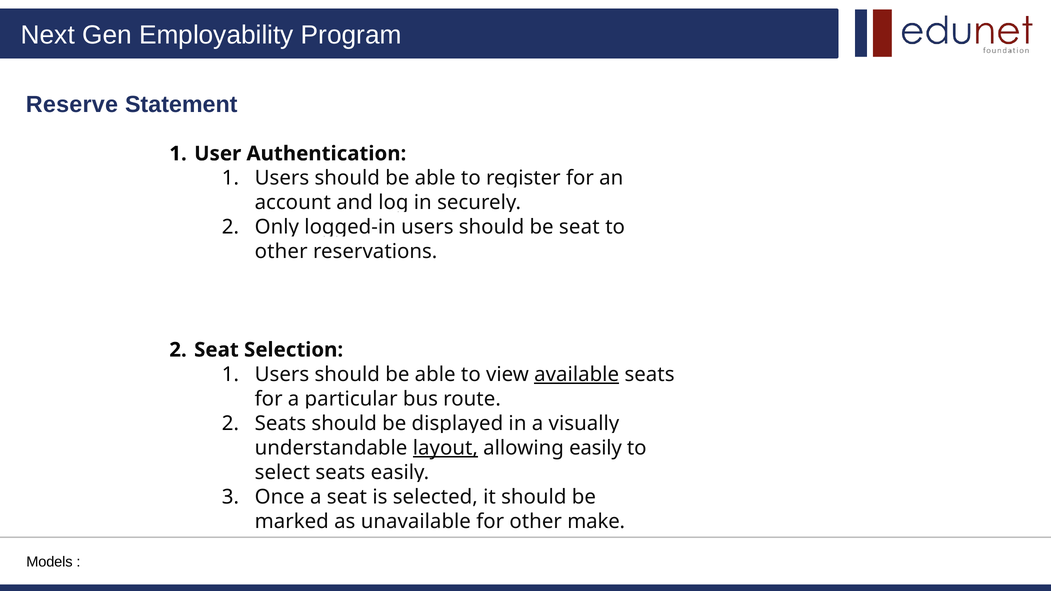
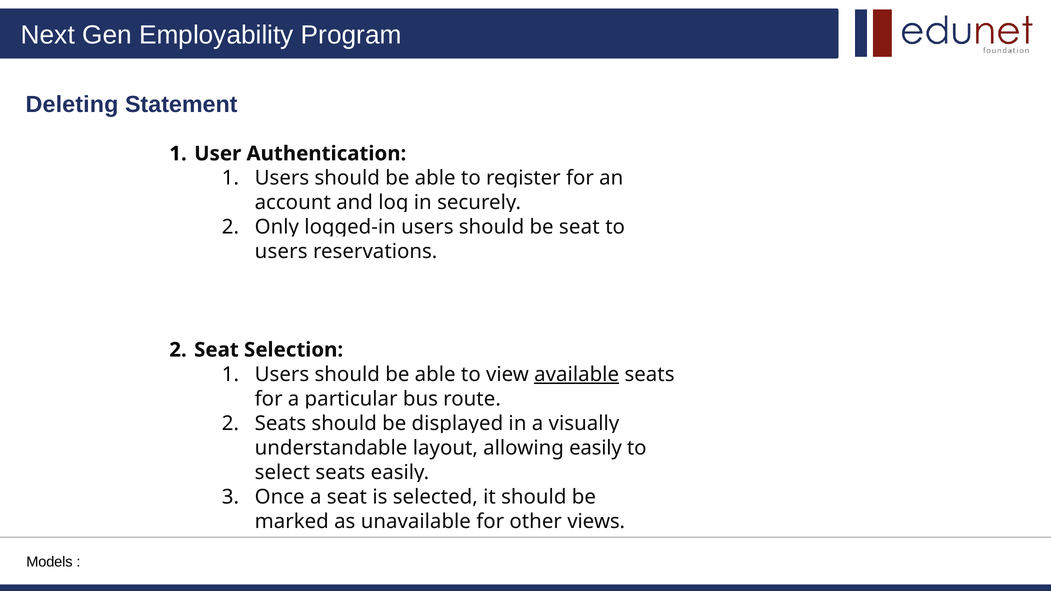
Reserve: Reserve -> Deleting (72, 105)
other: other -> users (281, 252)
layout underline: present -> none (445, 448)
make: make -> views (596, 522)
